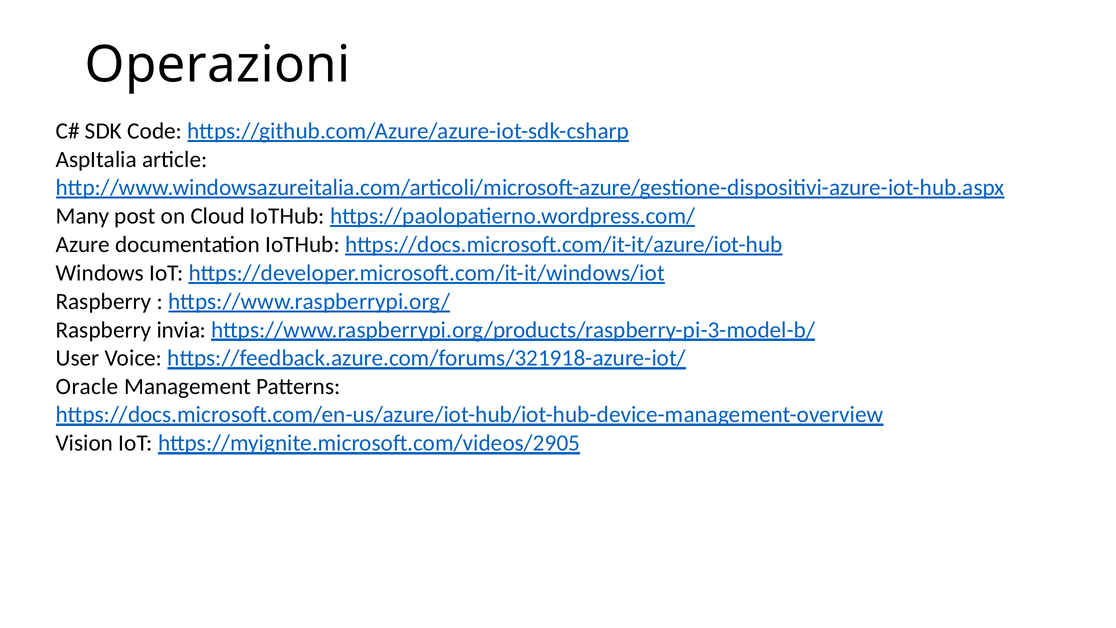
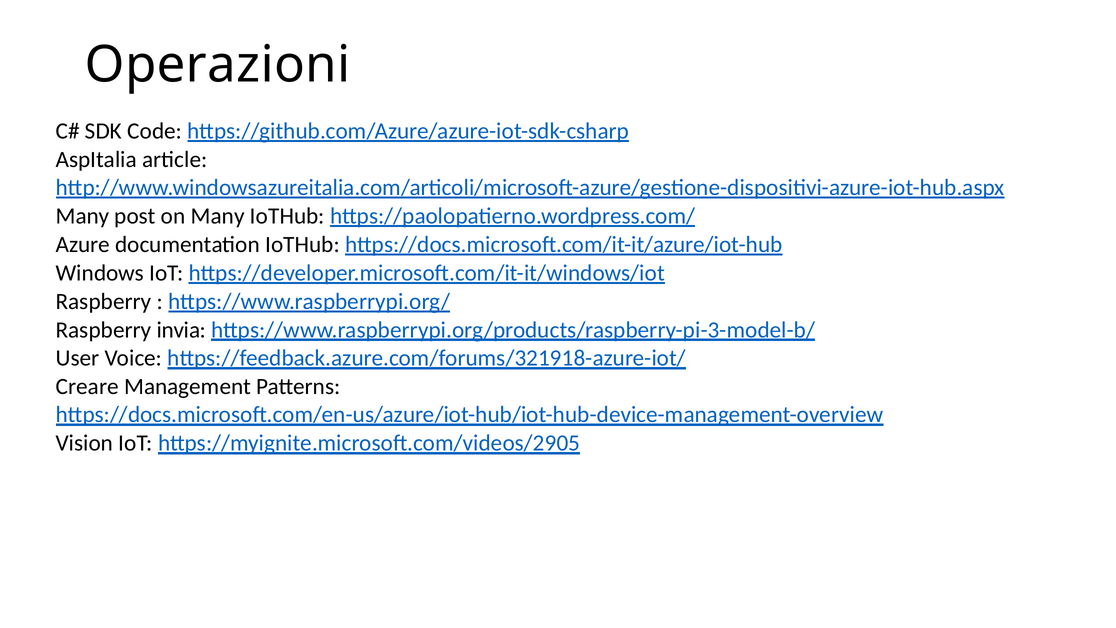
on Cloud: Cloud -> Many (218, 216)
Oracle: Oracle -> Creare (87, 387)
